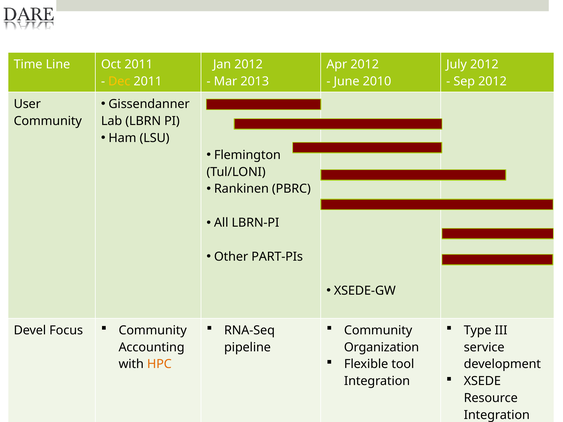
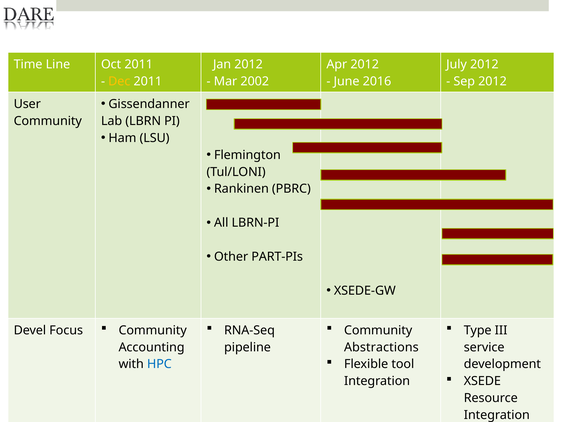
2013: 2013 -> 2002 (255, 81)
2010: 2010 -> 2016 (377, 81)
Organization: Organization -> Abstractions (381, 347)
HPC colour: orange -> blue (159, 364)
